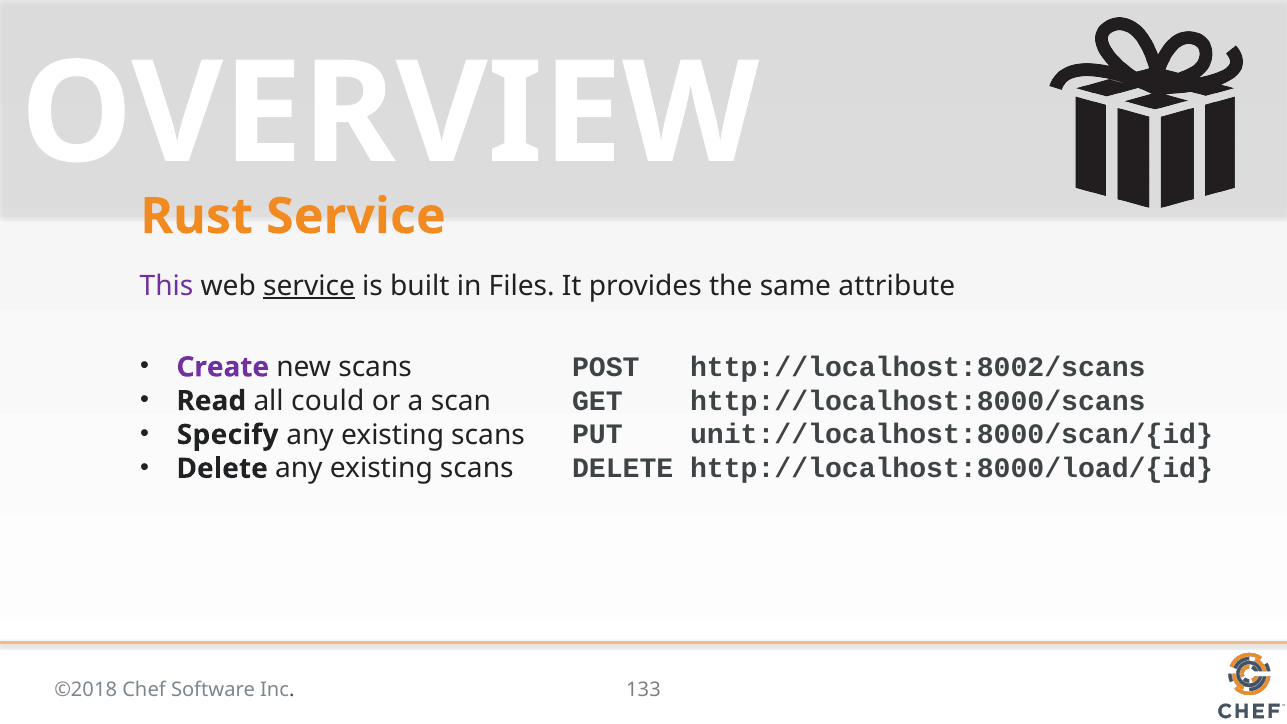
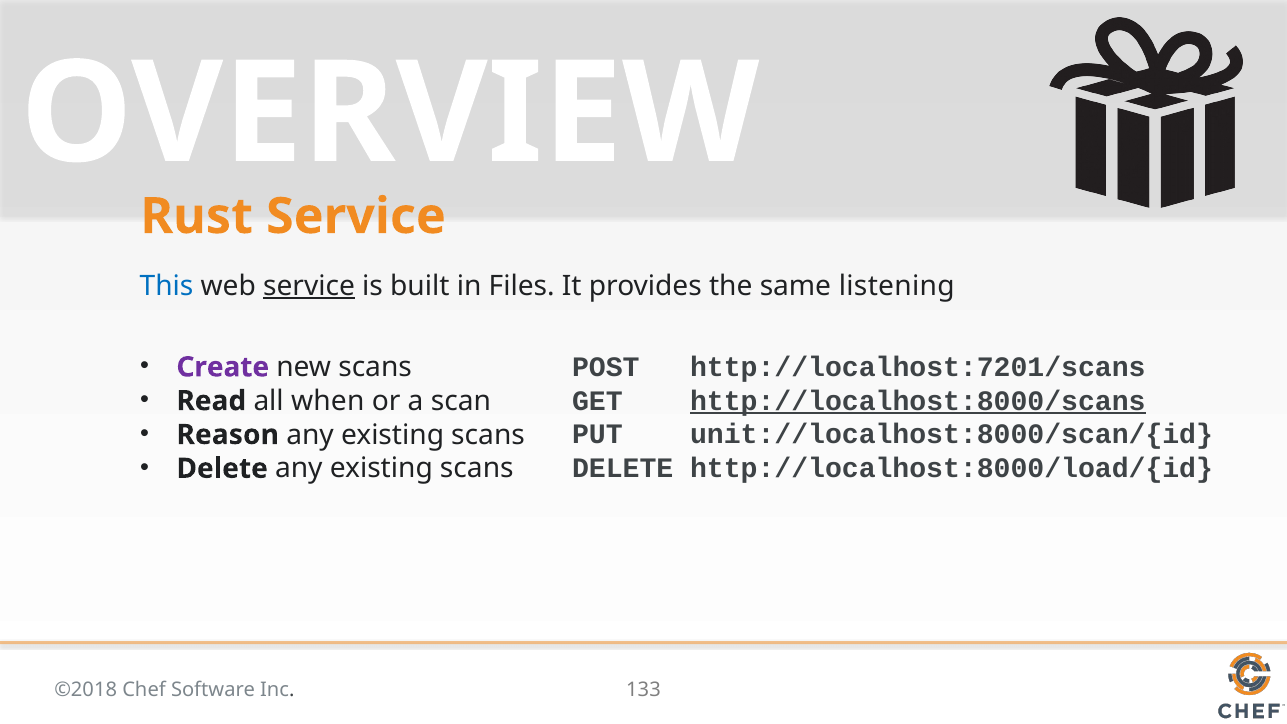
This colour: purple -> blue (166, 286)
attribute: attribute -> listening (897, 286)
http://localhost:8002/scans: http://localhost:8002/scans -> http://localhost:7201/scans (918, 367)
could: could -> when (328, 401)
http://localhost:8000/scans underline: none -> present (918, 401)
Specify: Specify -> Reason (228, 435)
